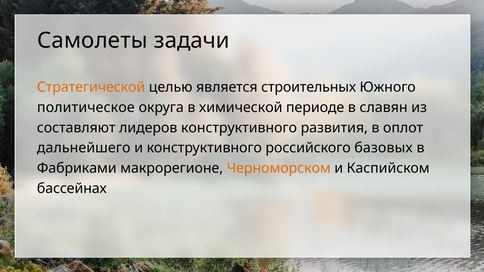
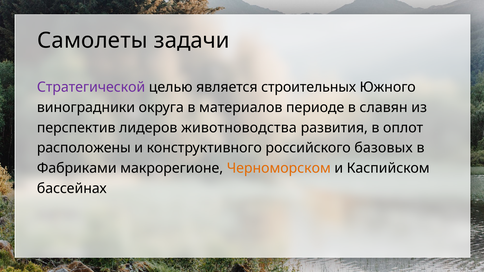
Стратегической colour: orange -> purple (91, 87)
политическое: политическое -> виноградники (86, 107)
химической: химической -> материалов (241, 107)
составляют: составляют -> перспектив (76, 128)
лидеров конструктивного: конструктивного -> животноводства (239, 128)
дальнейшего: дальнейшего -> расположены (84, 148)
